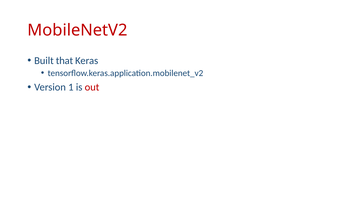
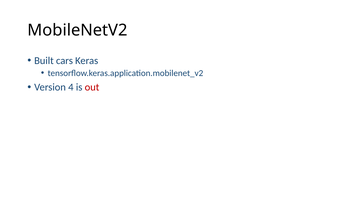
MobileNetV2 colour: red -> black (77, 30)
that: that -> cars (64, 61)
1: 1 -> 4 (71, 88)
